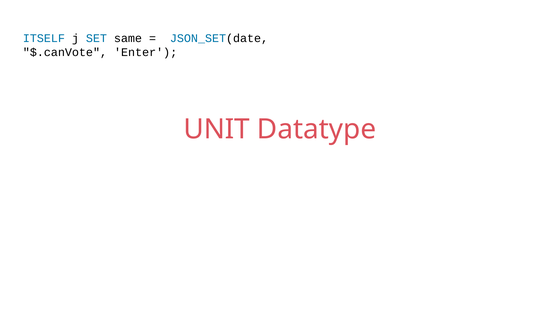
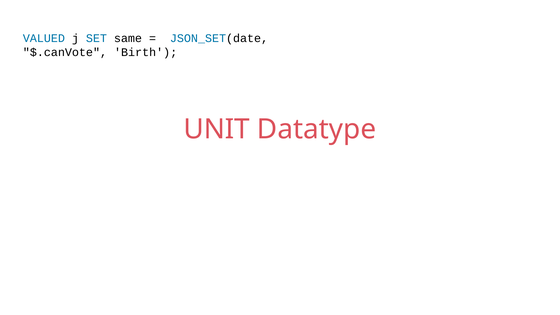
ITSELF: ITSELF -> VALUED (44, 38)
Enter: Enter -> Birth (146, 52)
